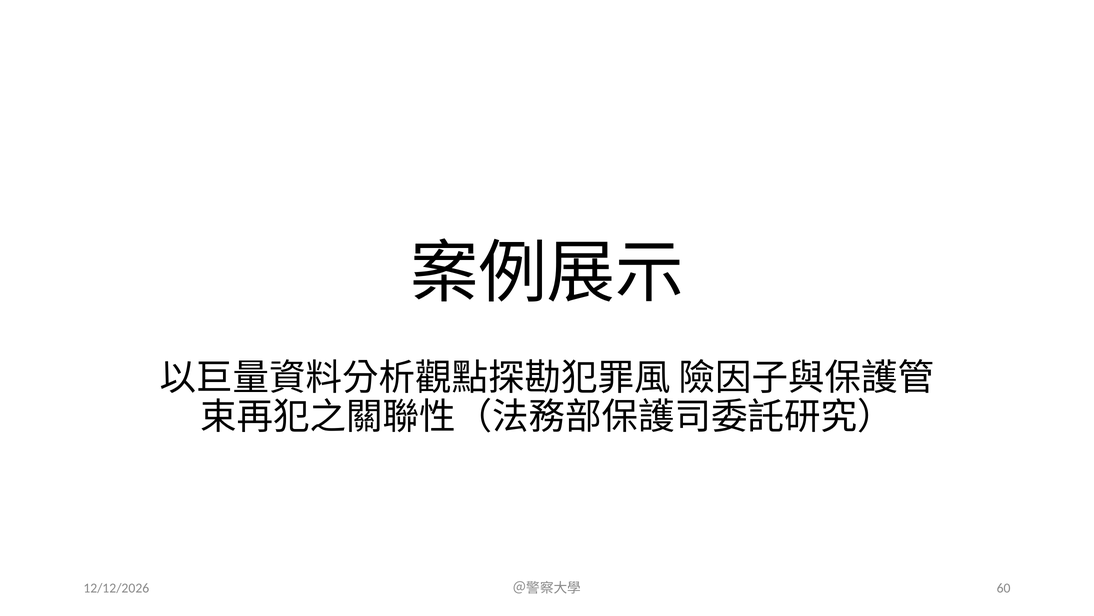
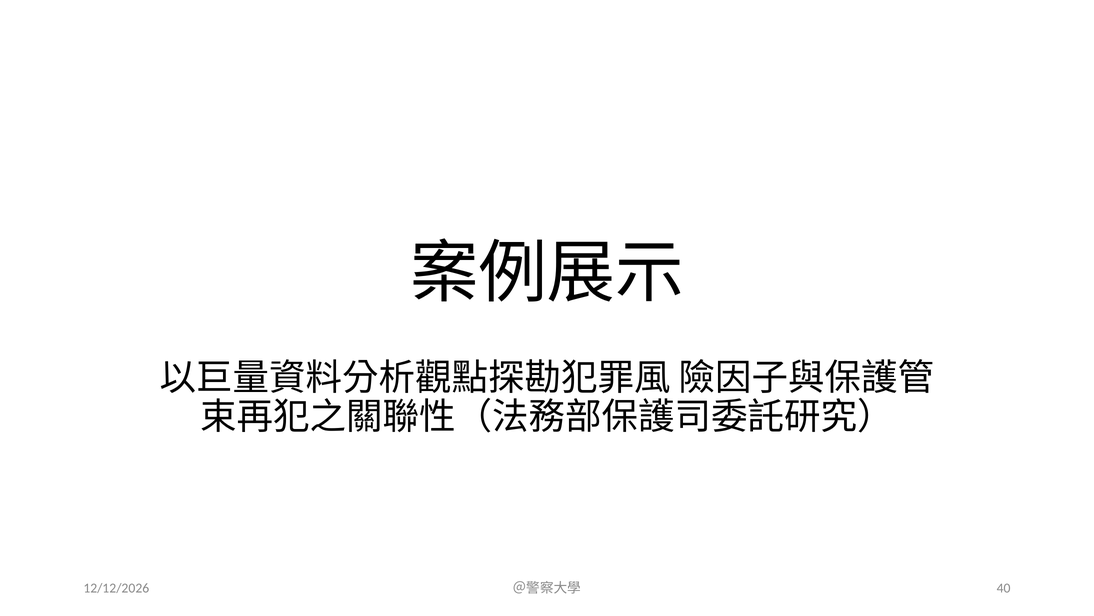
60: 60 -> 40 (1004, 588)
